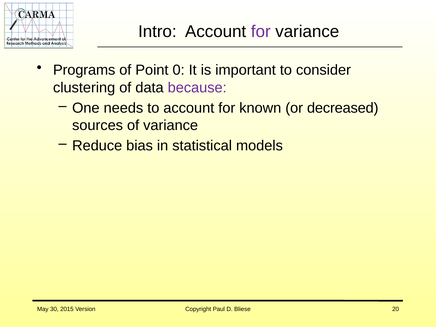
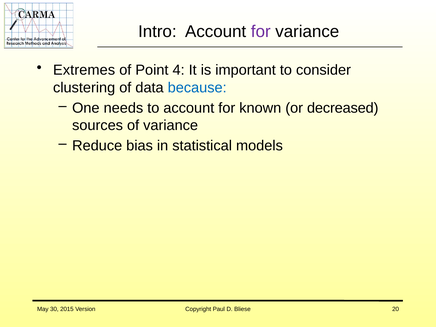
Programs: Programs -> Extremes (84, 70)
0: 0 -> 4 (179, 70)
because colour: purple -> blue (197, 88)
